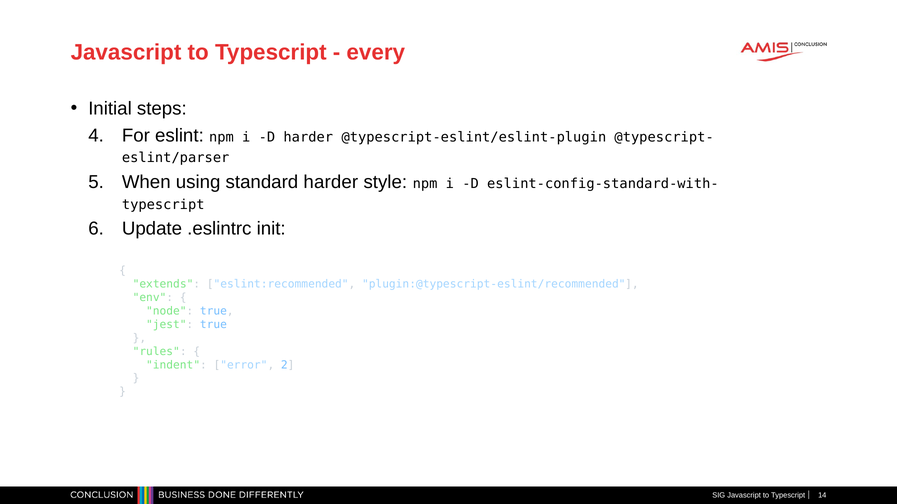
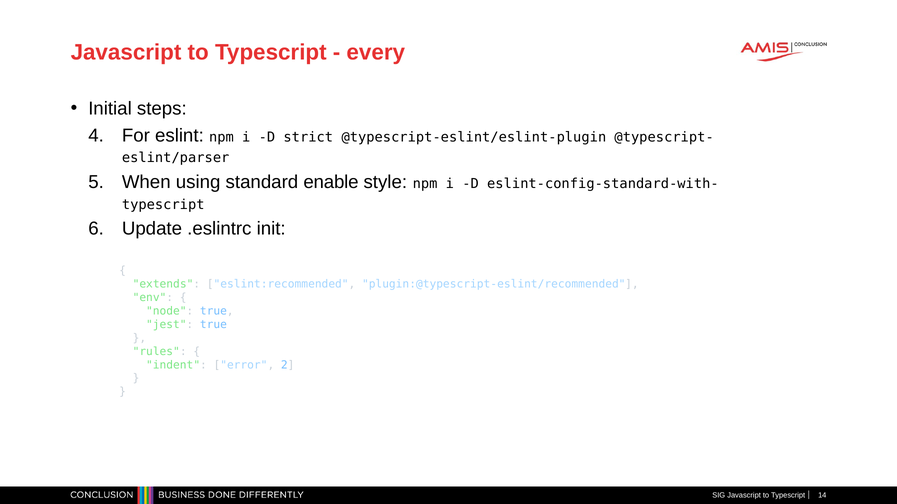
D harder: harder -> strict (308, 137)
standard harder: harder -> enable (331, 182)
